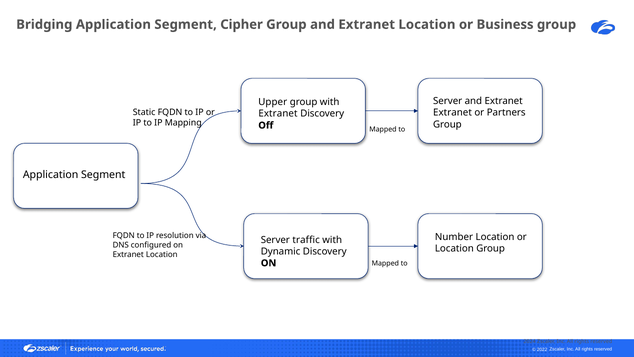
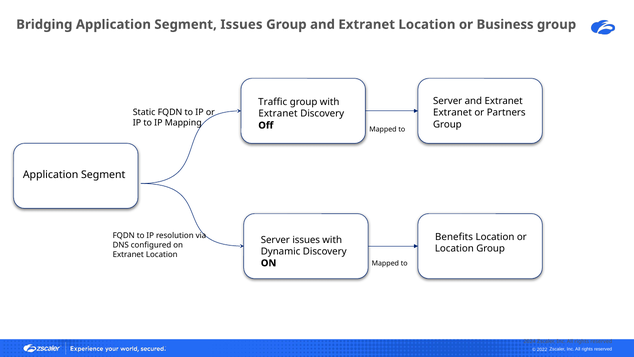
Segment Cipher: Cipher -> Issues (241, 24)
Upper: Upper -> Traffic (273, 102)
Number: Number -> Benefits (454, 237)
Server traffic: traffic -> issues (306, 240)
